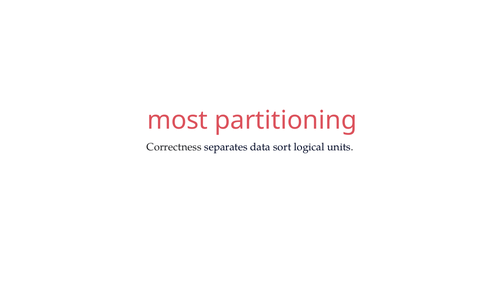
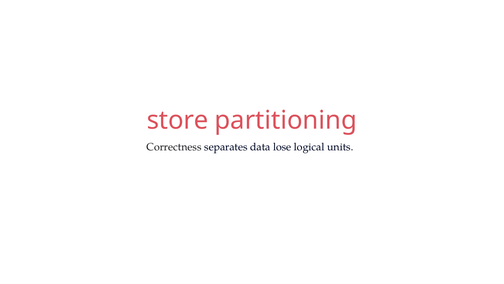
most: most -> store (178, 120)
sort: sort -> lose (282, 147)
